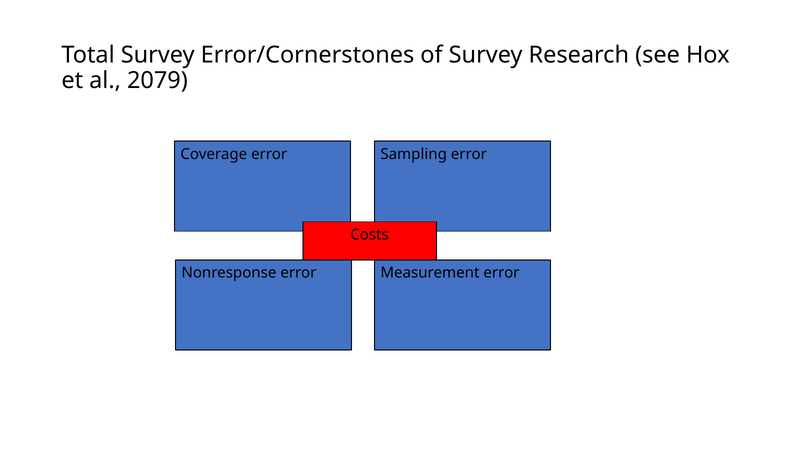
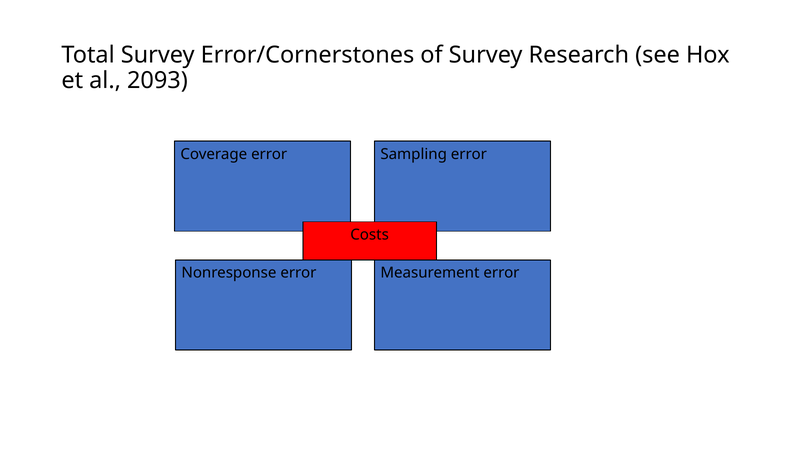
2079: 2079 -> 2093 (157, 80)
